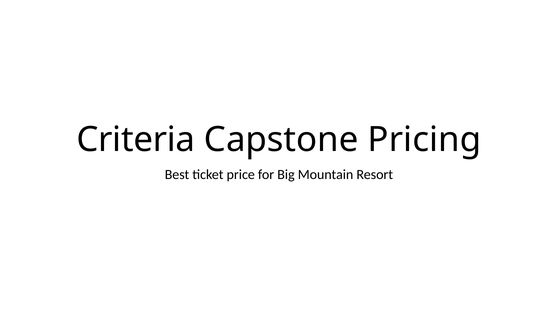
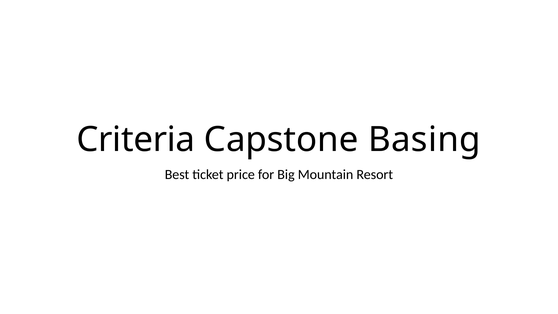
Pricing: Pricing -> Basing (424, 139)
